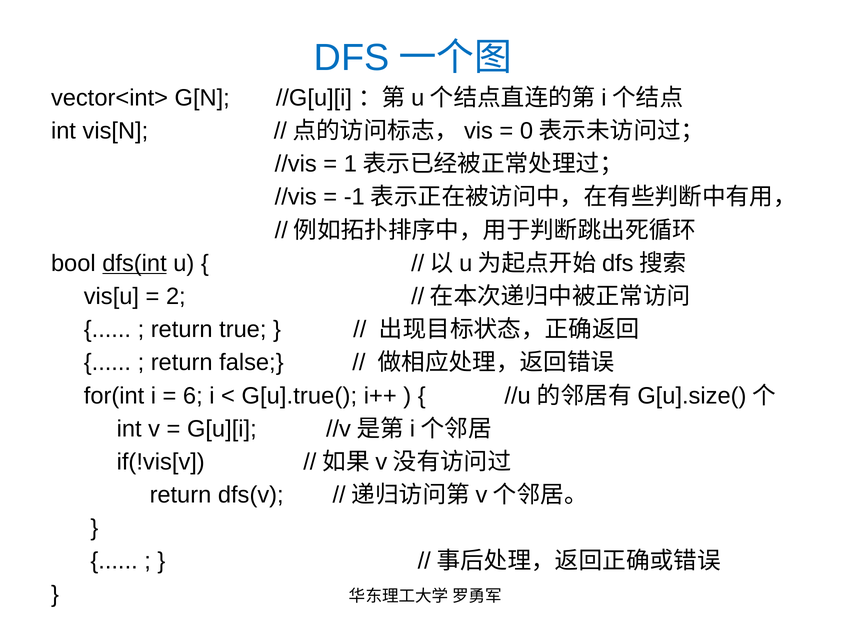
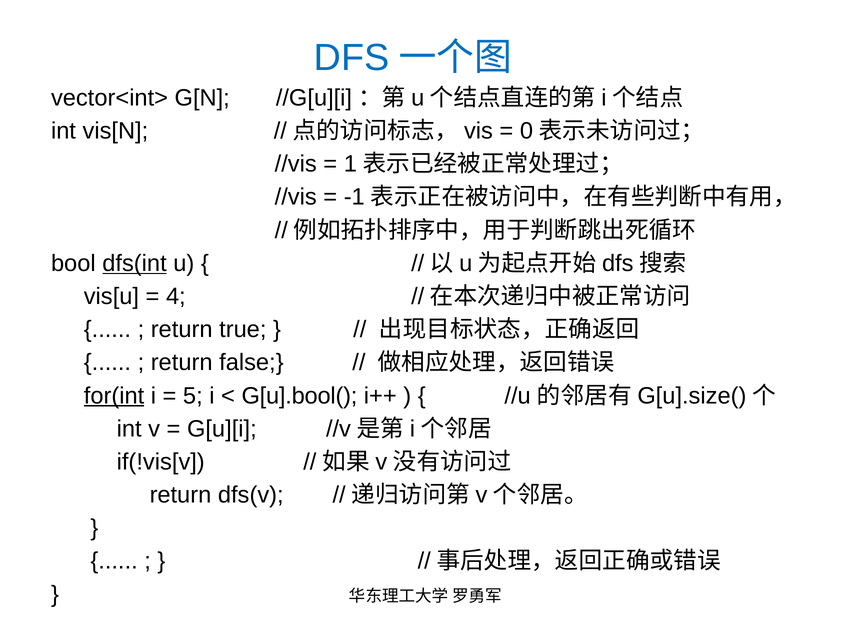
2: 2 -> 4 (176, 297)
for(int underline: none -> present (114, 396)
6: 6 -> 5 (193, 396)
G[u].true(: G[u].true( -> G[u].bool( (299, 396)
